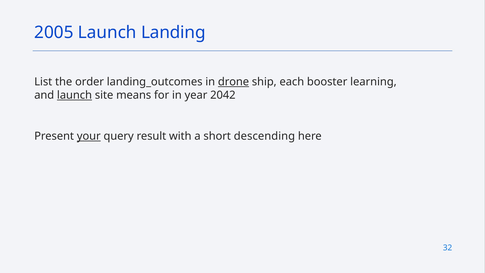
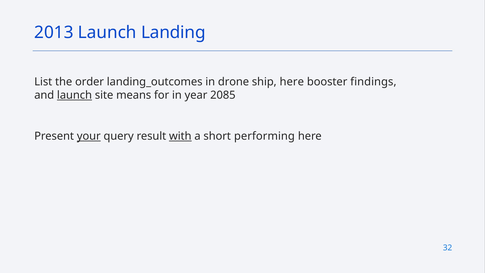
2005: 2005 -> 2013 (54, 32)
drone underline: present -> none (234, 82)
ship each: each -> here (292, 82)
learning: learning -> findings (373, 82)
2042: 2042 -> 2085 (223, 95)
with underline: none -> present (180, 136)
descending: descending -> performing (264, 136)
